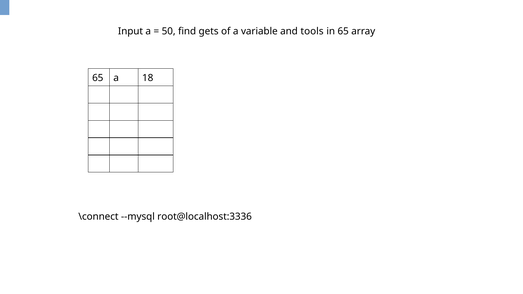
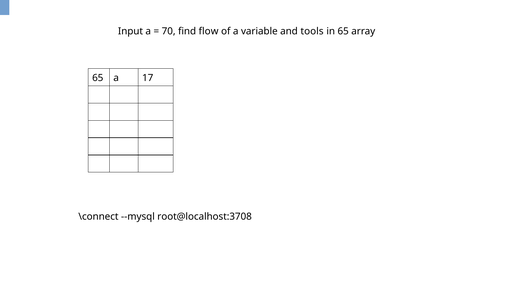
50: 50 -> 70 (169, 31)
gets: gets -> flow (209, 31)
18: 18 -> 17 (148, 78)
root@localhost:3336: root@localhost:3336 -> root@localhost:3708 (205, 217)
